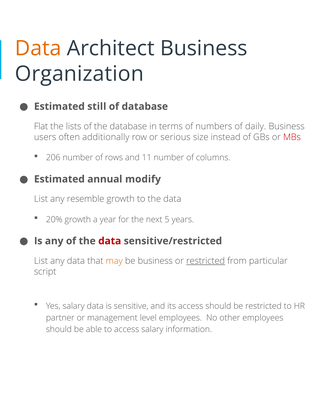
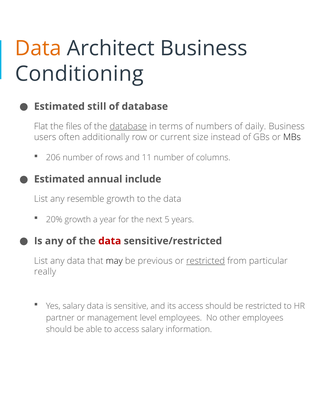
Organization: Organization -> Conditioning (79, 74)
lists: lists -> files (74, 127)
database underline: none -> present (128, 127)
serious: serious -> current (175, 137)
MBs colour: red -> black (292, 137)
modify: modify -> include (143, 179)
may colour: orange -> black (114, 261)
be business: business -> previous (155, 261)
script: script -> really (45, 272)
